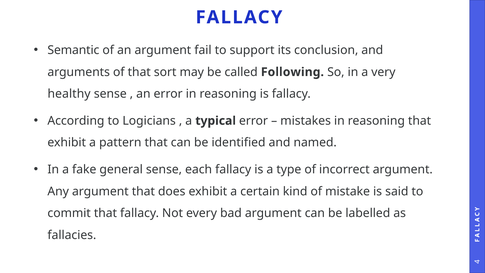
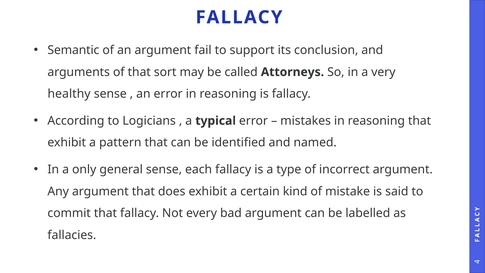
Following: Following -> Attorneys (292, 72)
fake: fake -> only (84, 169)
